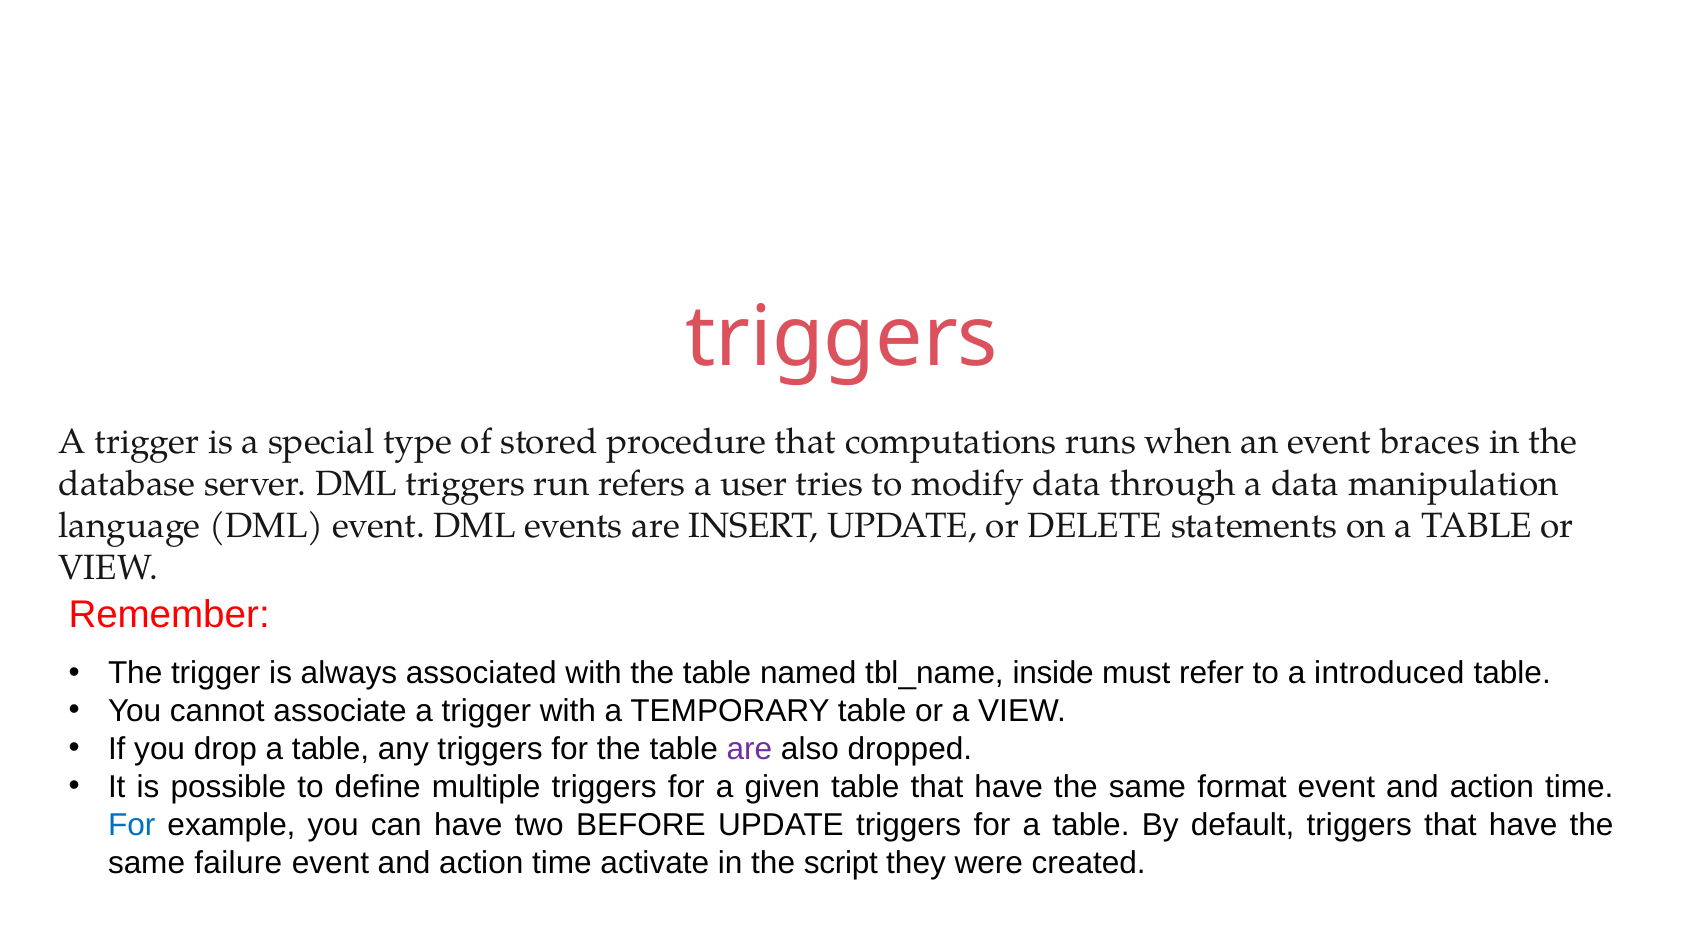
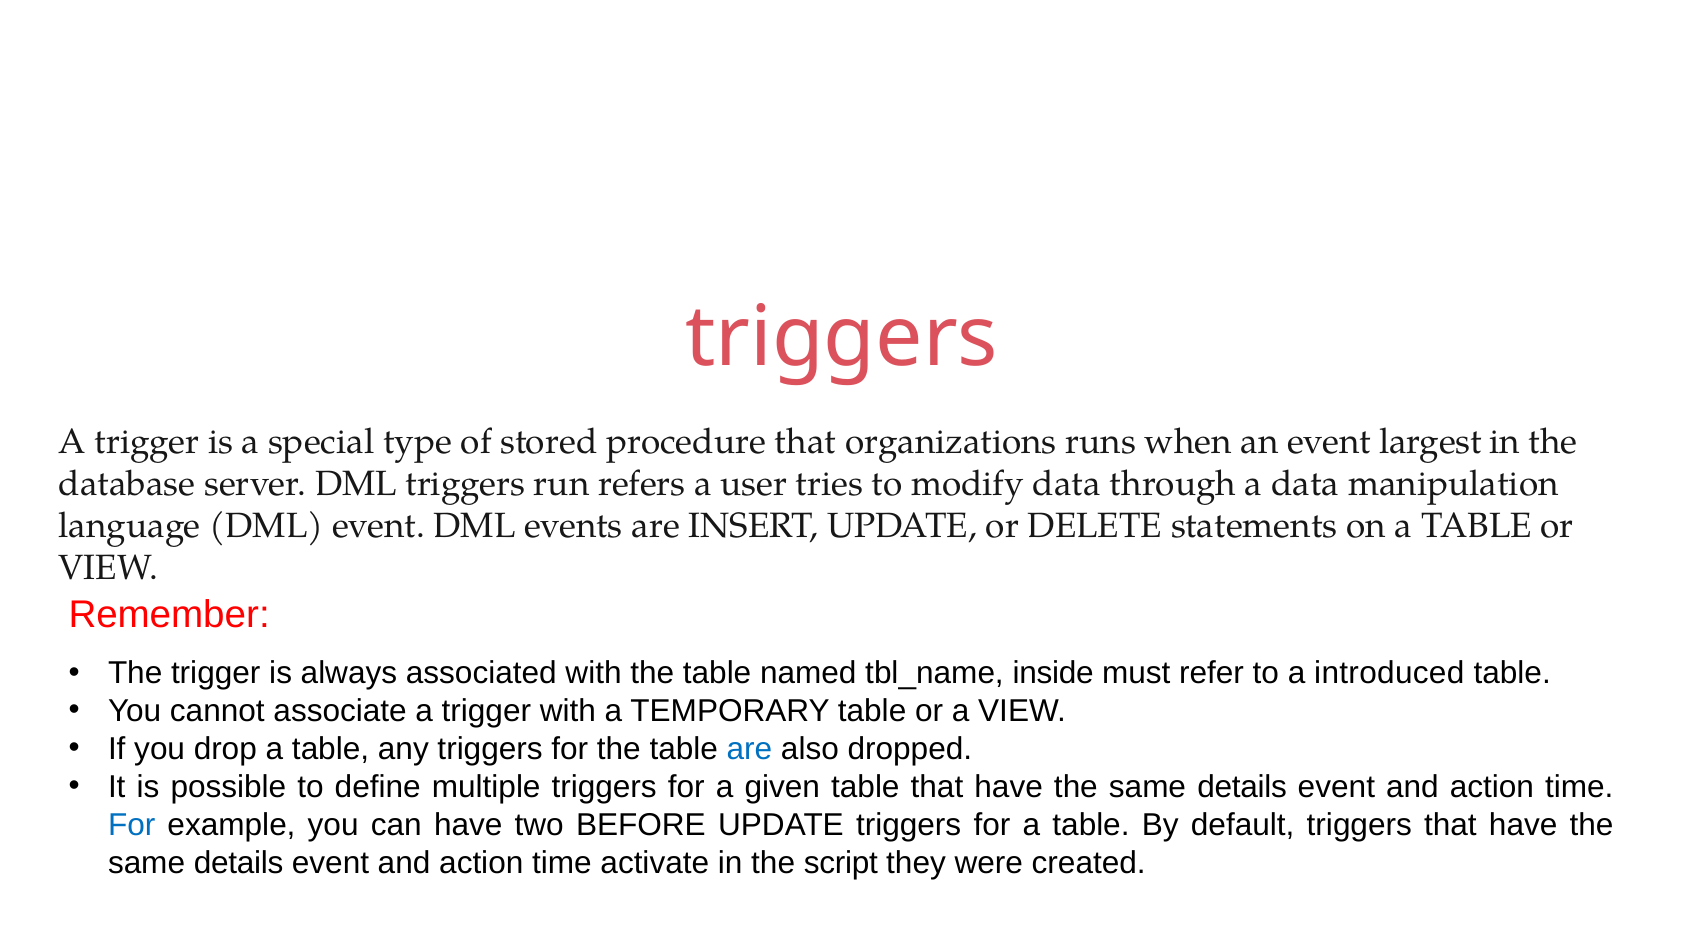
computations: computations -> organizations (951, 442)
braces: braces -> largest (1430, 442)
are colour: purple -> blue (749, 749)
format: format -> details (1242, 787)
failure: failure -> details (239, 863)
